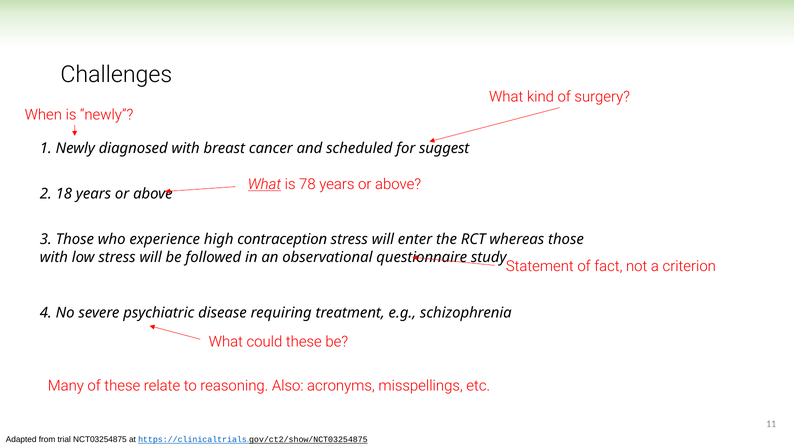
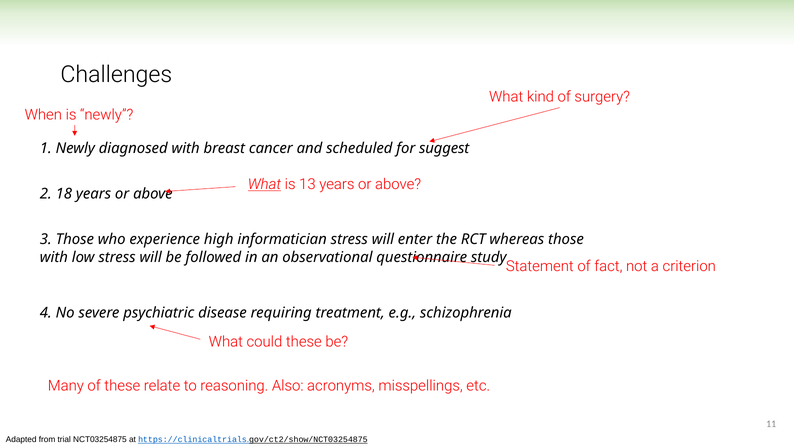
78: 78 -> 13 (307, 184)
contraception: contraception -> informatician (282, 239)
